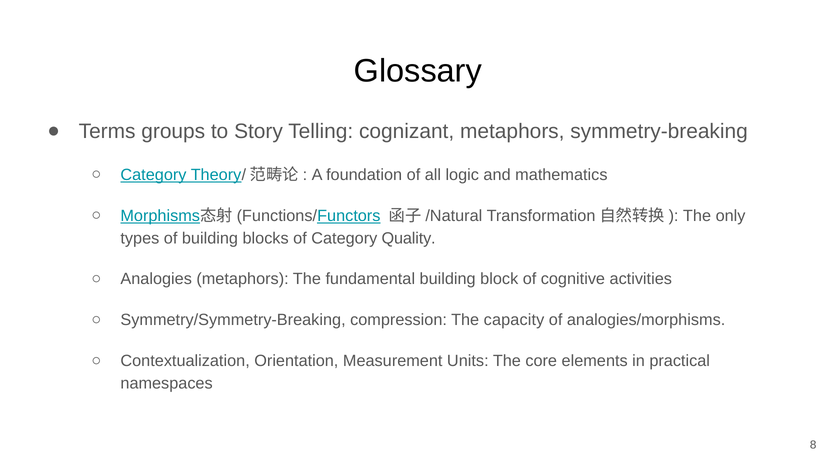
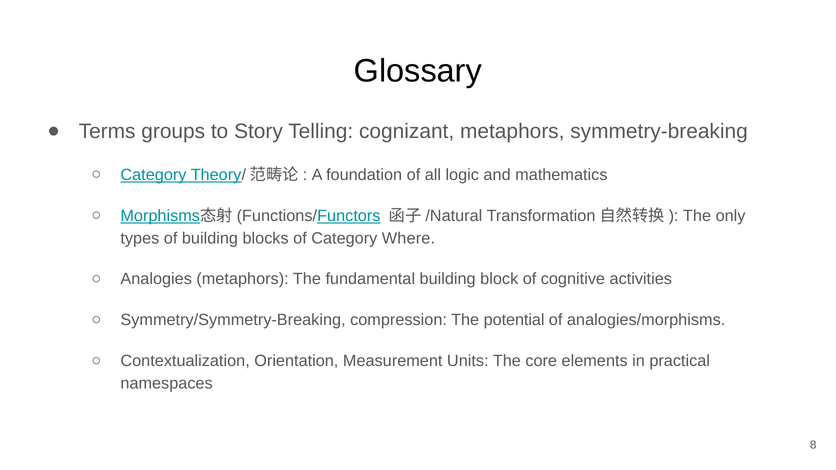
Quality: Quality -> Where (408, 238)
capacity: capacity -> potential (514, 320)
